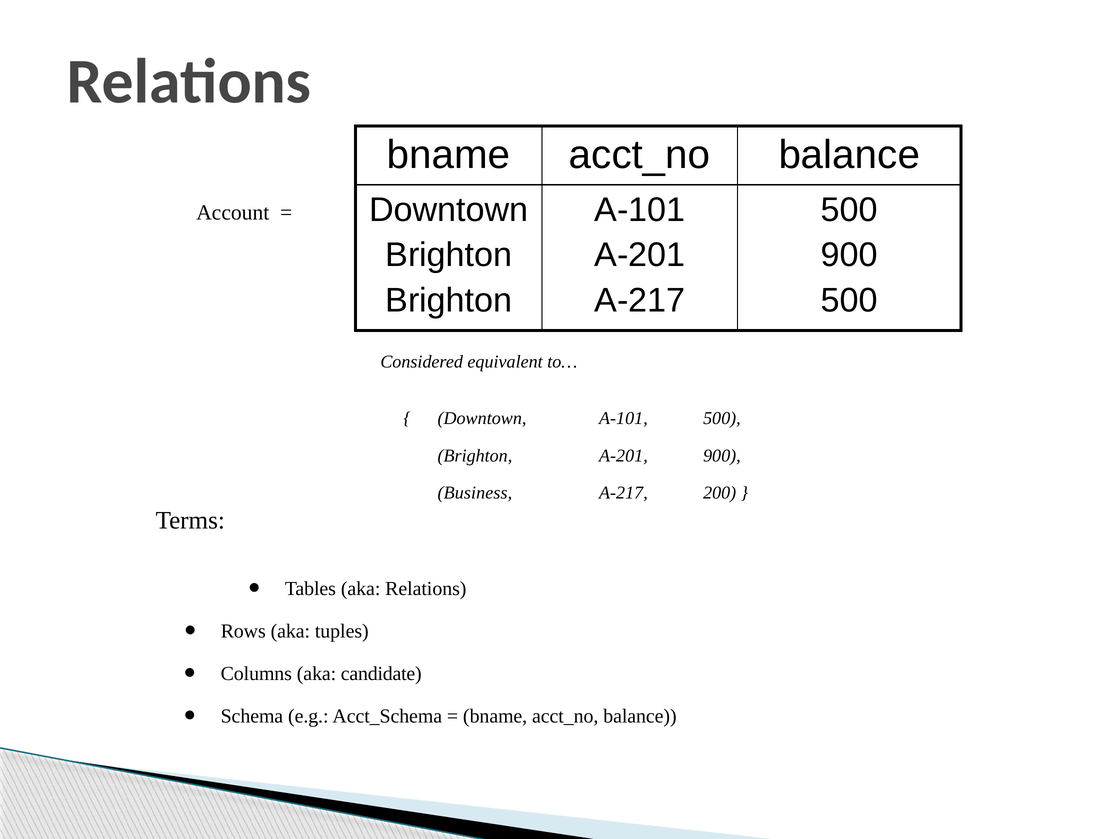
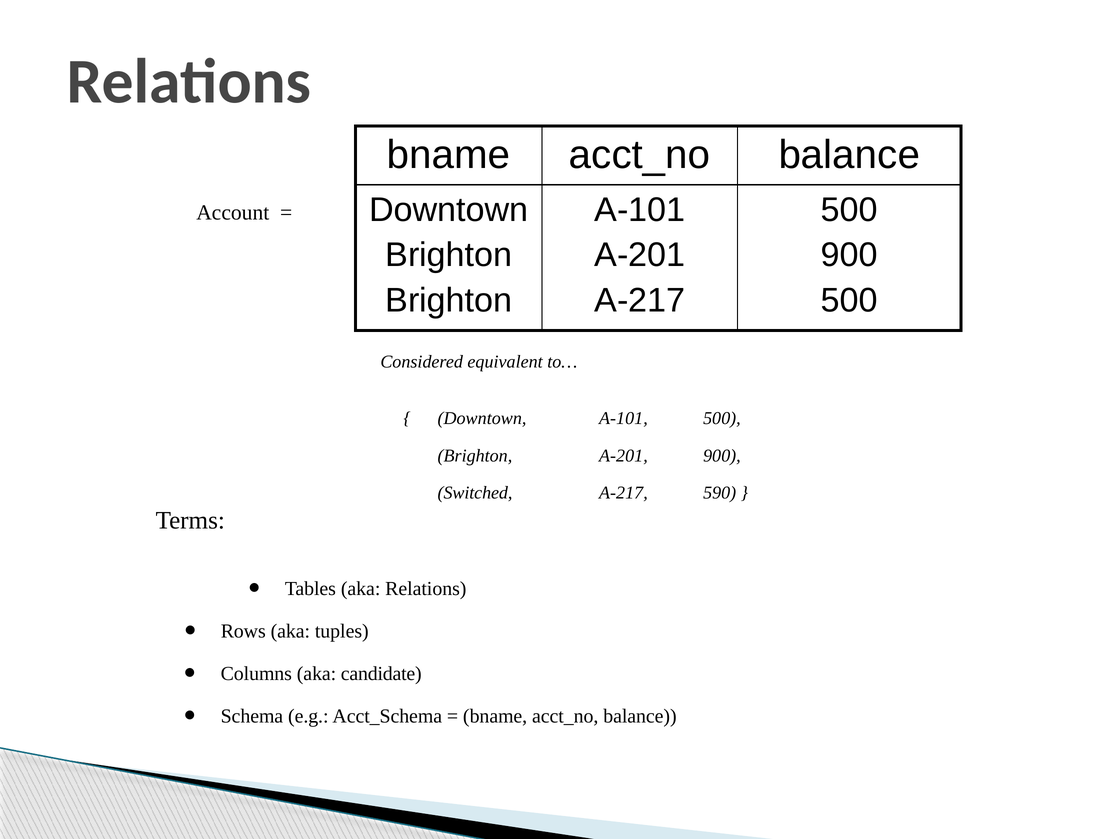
Business: Business -> Switched (475, 493)
200: 200 -> 590 (720, 493)
